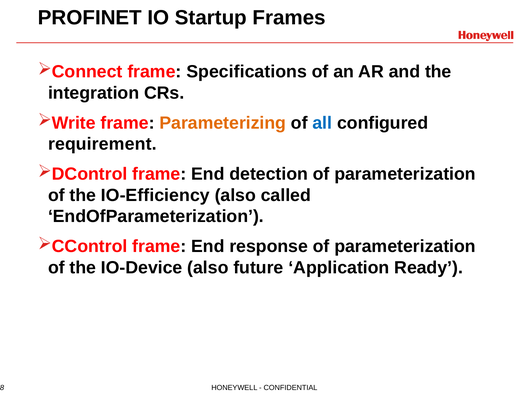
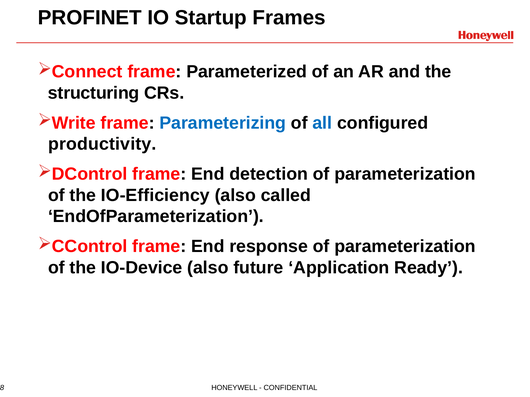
Specifications: Specifications -> Parameterized (247, 72)
integration: integration -> structuring (94, 93)
Parameterizing colour: orange -> blue (223, 123)
requirement: requirement -> productivity (102, 144)
